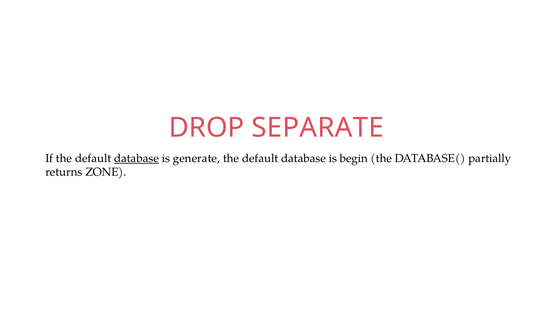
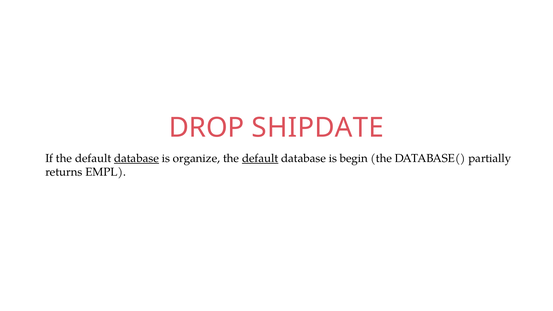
SEPARATE: SEPARATE -> SHIPDATE (318, 128)
generate: generate -> organize (197, 158)
default underline: none -> present (260, 158)
ZONE: ZONE -> EMPL (106, 172)
